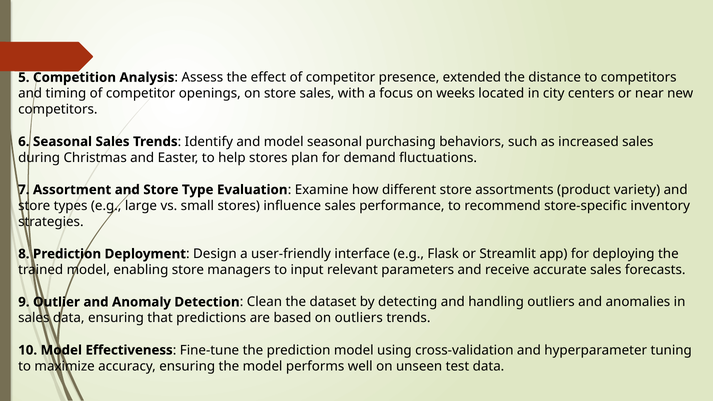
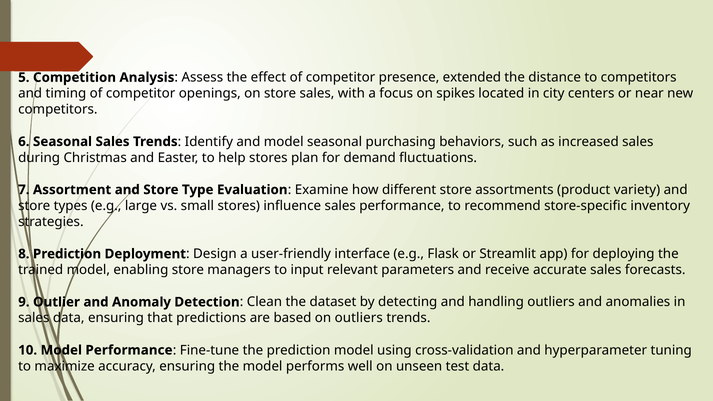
weeks: weeks -> spikes (456, 94)
Model Effectiveness: Effectiveness -> Performance (129, 350)
